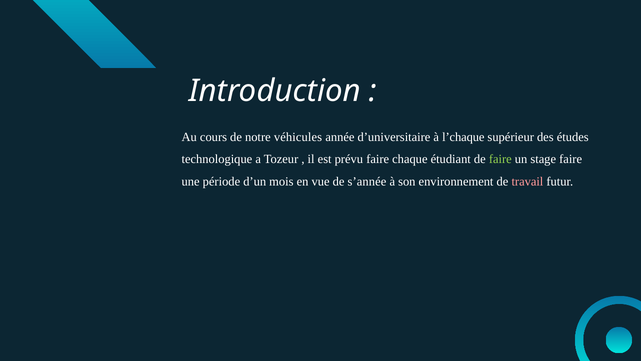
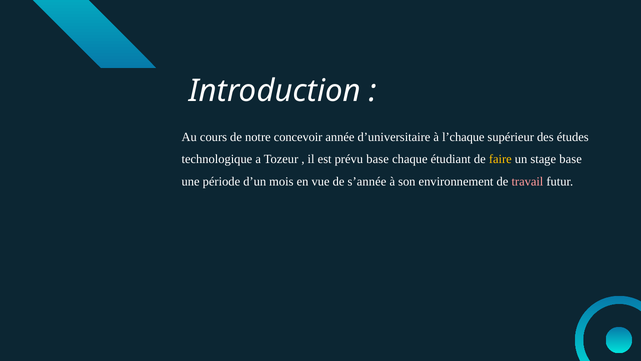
véhicules: véhicules -> concevoir (298, 137)
prévu faire: faire -> base (378, 159)
faire colour: light green -> yellow (500, 159)
stage faire: faire -> base (571, 159)
